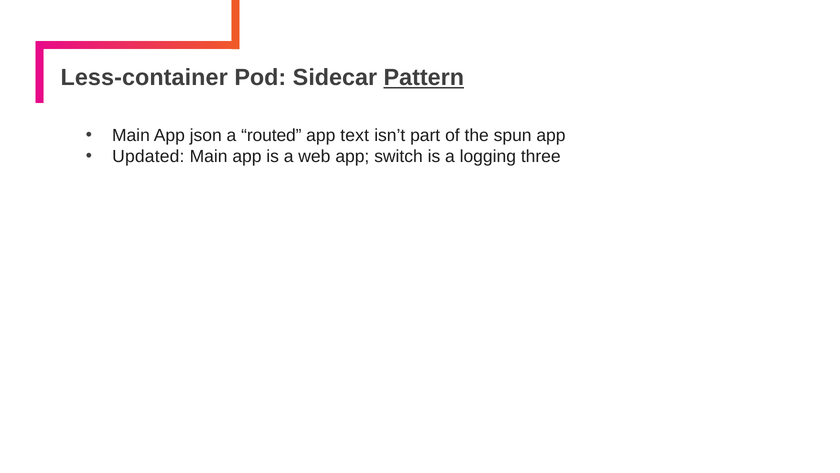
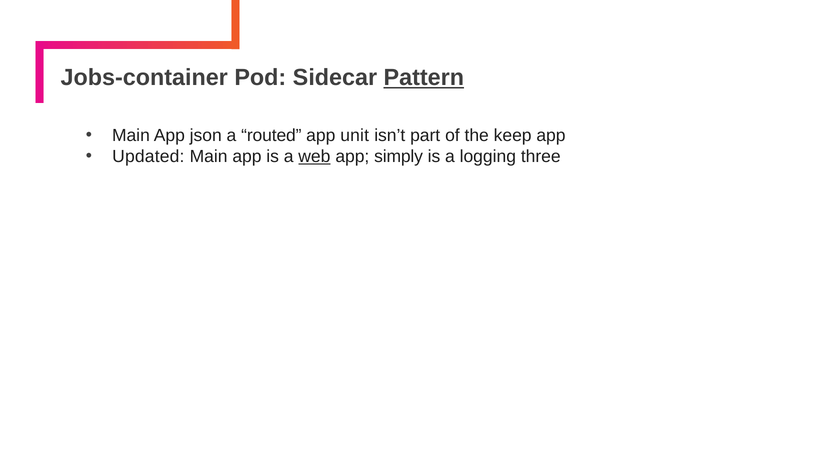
Less-container: Less-container -> Jobs-container (144, 78)
text: text -> unit (355, 136)
spun: spun -> keep (513, 136)
web underline: none -> present (314, 157)
switch: switch -> simply (399, 157)
